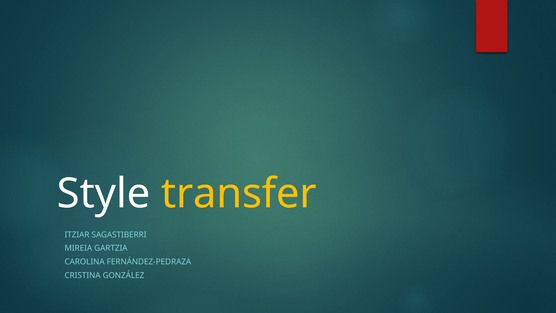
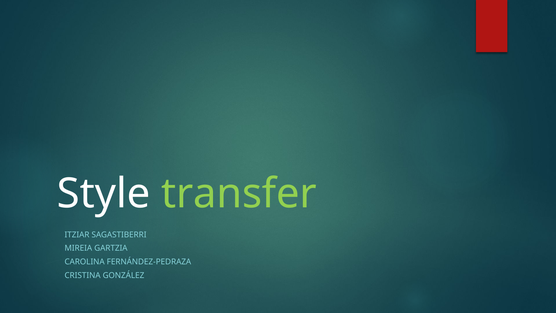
transfer colour: yellow -> light green (239, 194)
